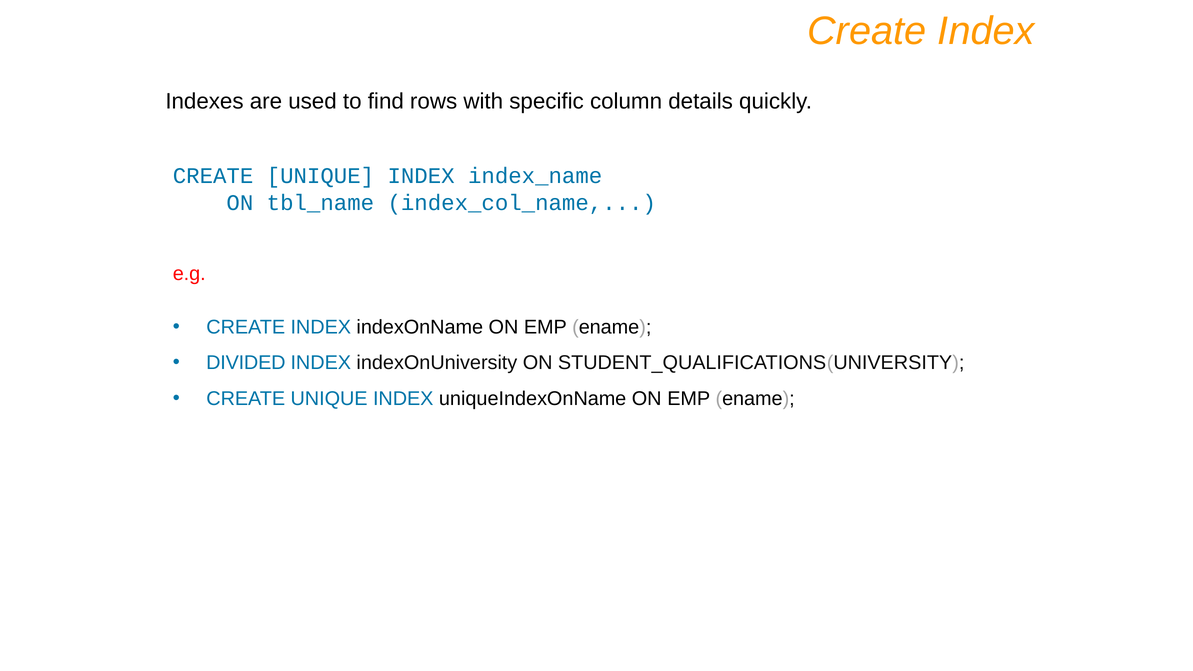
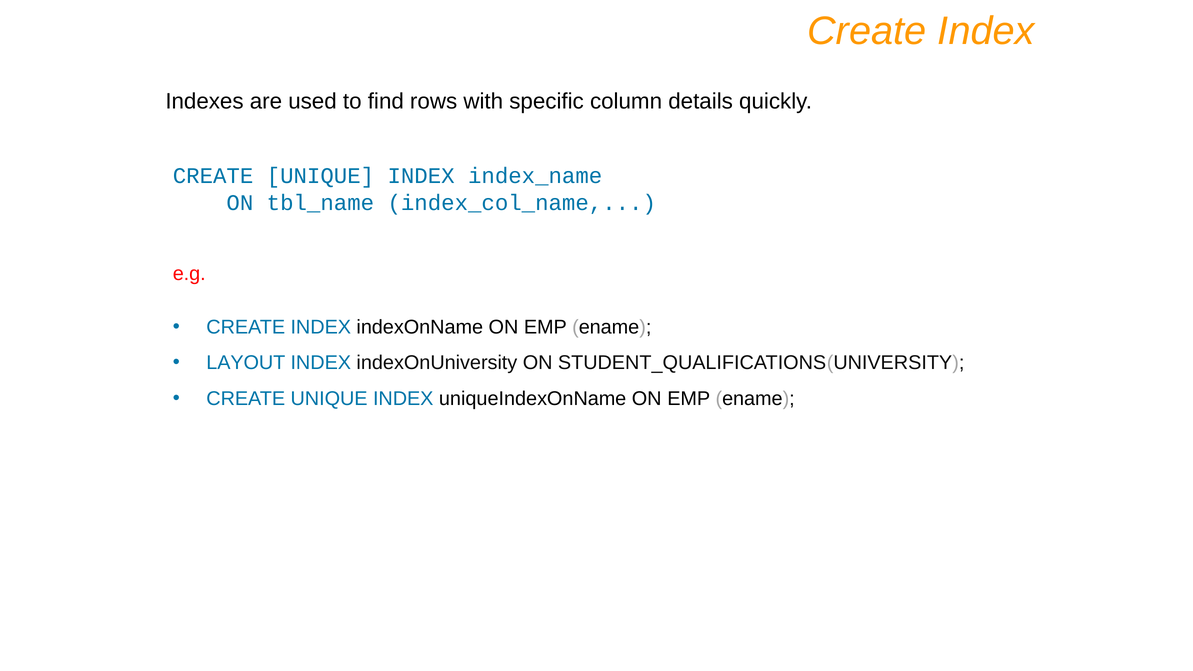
DIVIDED: DIVIDED -> LAYOUT (246, 363)
